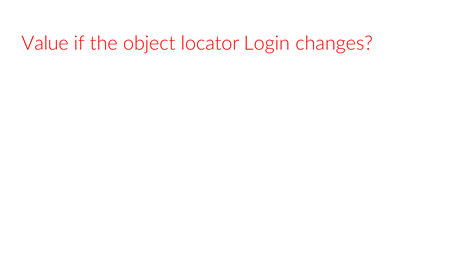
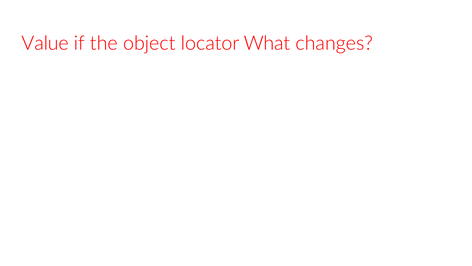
Login: Login -> What (267, 43)
